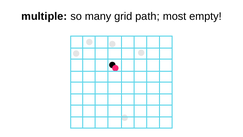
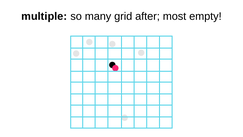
path: path -> after (148, 16)
